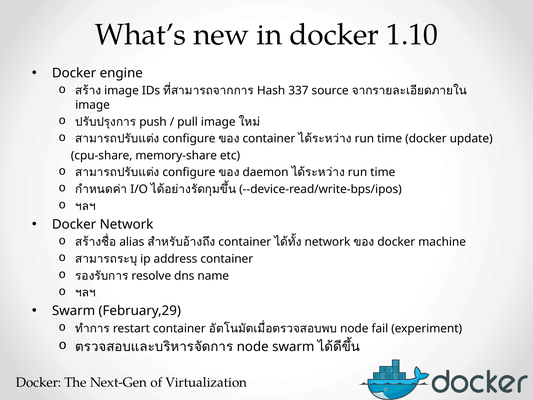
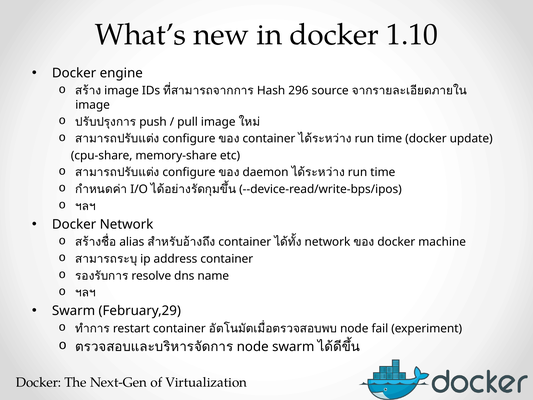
337: 337 -> 296 (298, 91)
